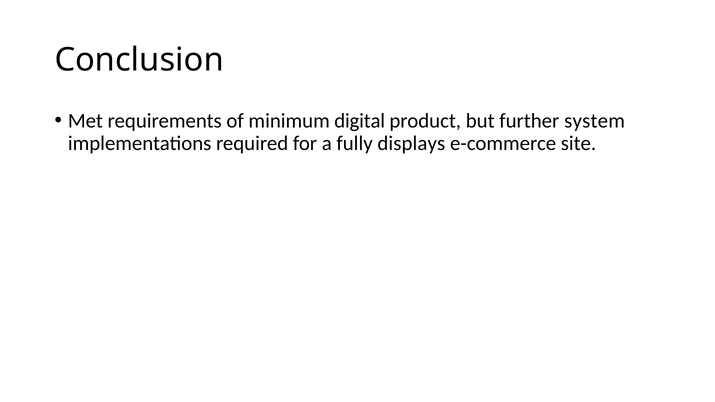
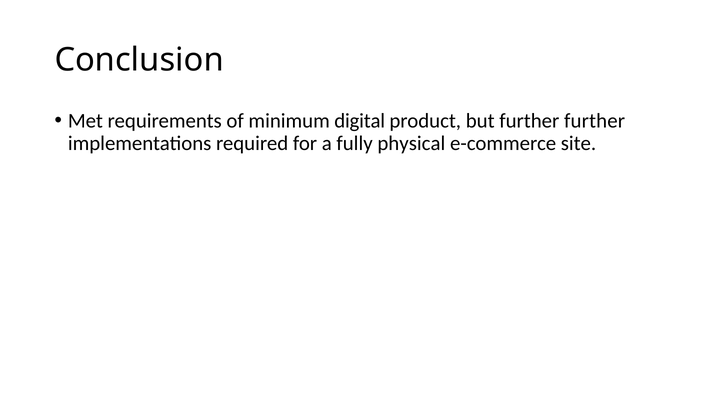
further system: system -> further (595, 121)
displays: displays -> physical (411, 143)
